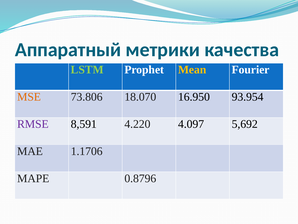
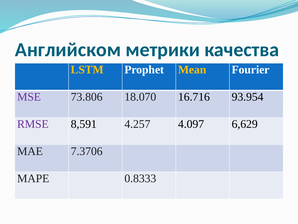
Аппаратный: Аппаратный -> Английском (68, 50)
LSTM colour: light green -> yellow (87, 70)
MSE colour: orange -> purple (29, 97)
16.950: 16.950 -> 16.716 (194, 97)
4.220: 4.220 -> 4.257 (137, 124)
5,692: 5,692 -> 6,629 (245, 124)
1.1706: 1.1706 -> 7.3706 (87, 151)
0.8796: 0.8796 -> 0.8333 (140, 178)
